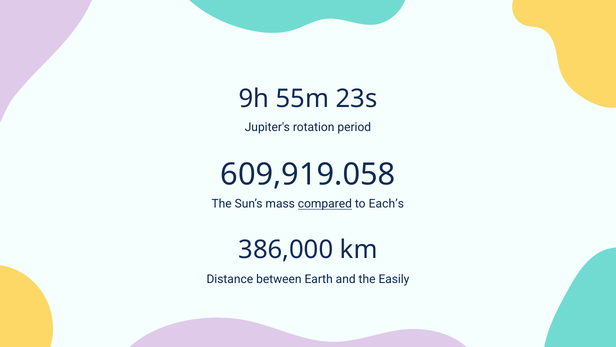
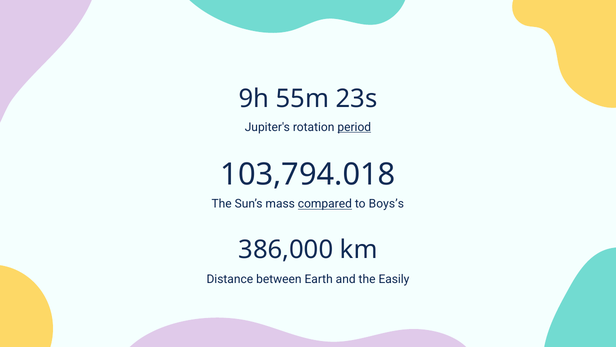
period underline: none -> present (354, 127)
609,919.058: 609,919.058 -> 103,794.018 (308, 174)
Each’s: Each’s -> Boys’s (386, 204)
